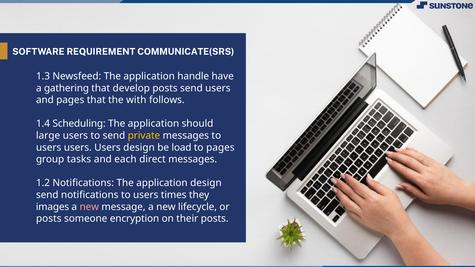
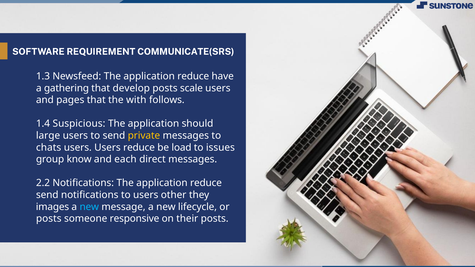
Newsfeed The application handle: handle -> reduce (193, 76)
posts send: send -> scale (191, 88)
Scheduling: Scheduling -> Suspicious (79, 124)
users: users -> chats (49, 148)
Users design: design -> reduce (139, 148)
to pages: pages -> issues (220, 148)
tasks: tasks -> know (79, 159)
1.2: 1.2 -> 2.2 (43, 183)
Notifications The application design: design -> reduce (206, 183)
times: times -> other (174, 195)
new colour: pink -> light blue (89, 207)
encryption: encryption -> responsive (135, 219)
